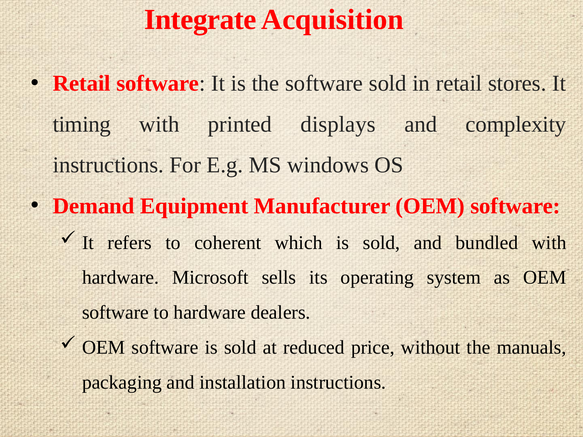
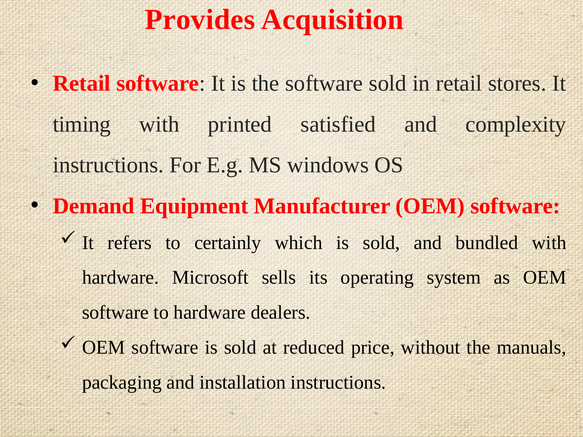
Integrate: Integrate -> Provides (200, 20)
displays: displays -> satisfied (338, 124)
coherent: coherent -> certainly (228, 243)
